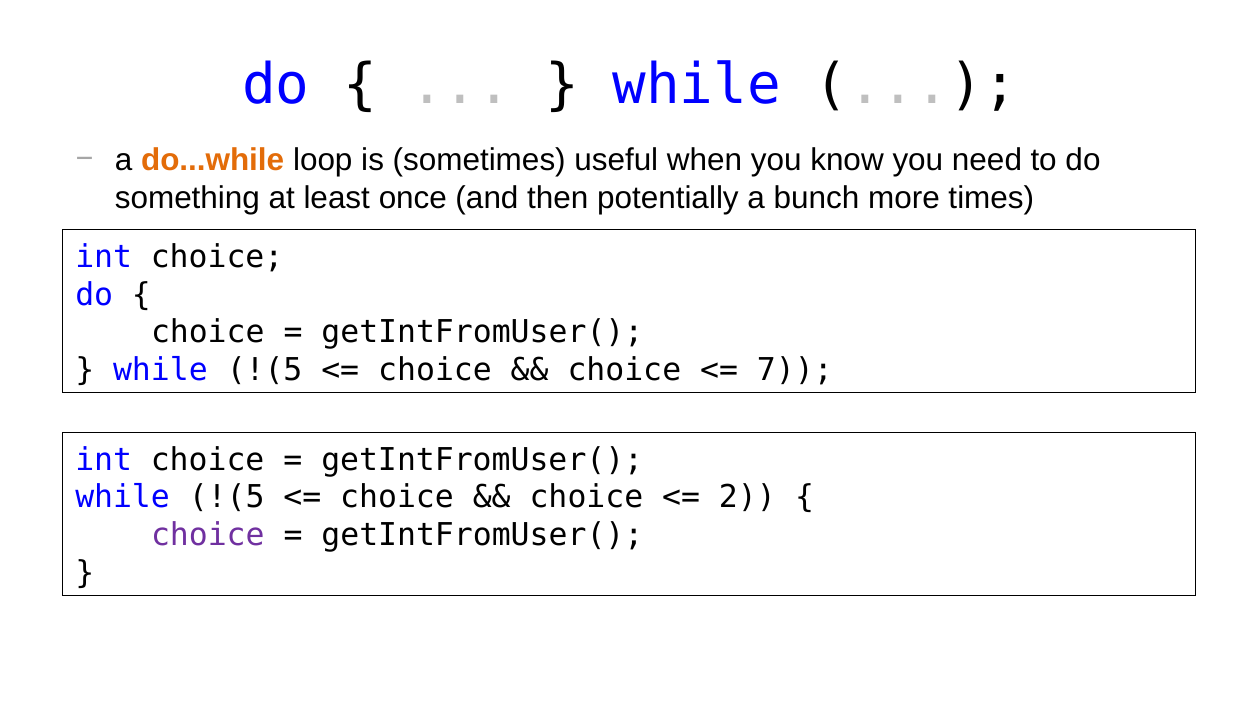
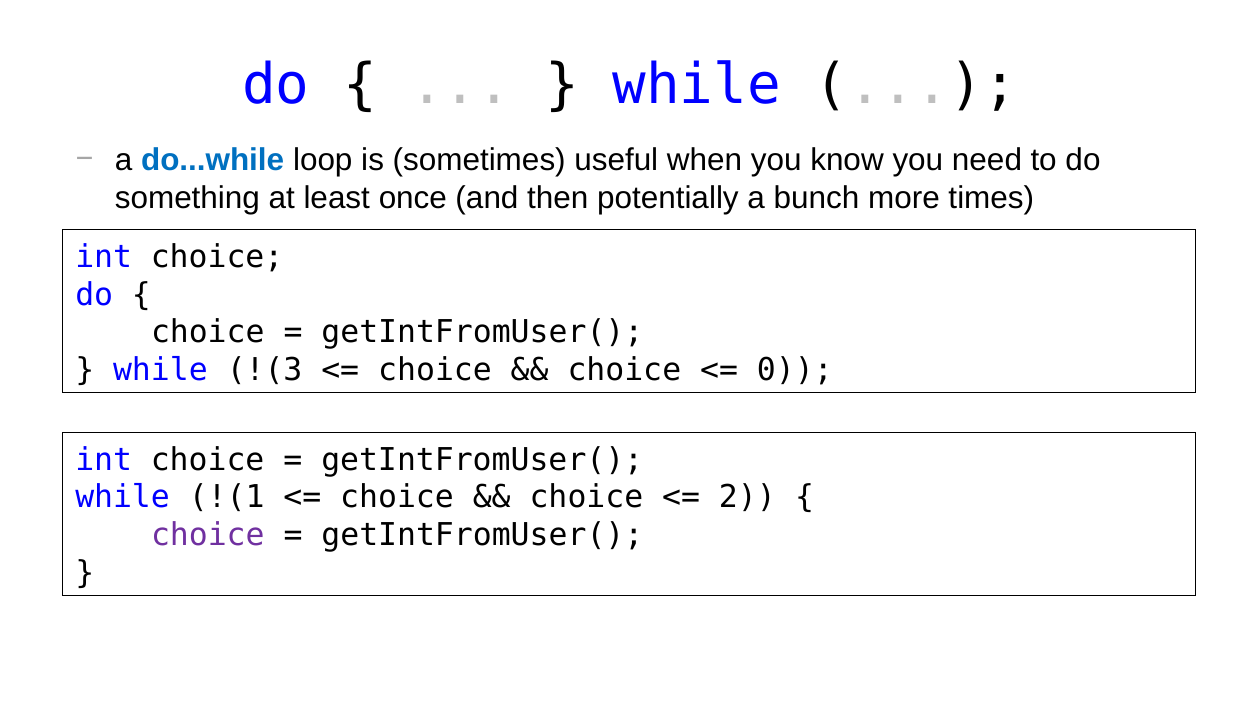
do...while colour: orange -> blue (213, 160)
!(5: !(5 -> !(3 (265, 370)
7: 7 -> 0 (795, 370)
!(5: !(5 -> !(1 (227, 498)
